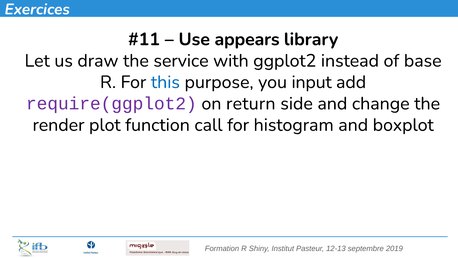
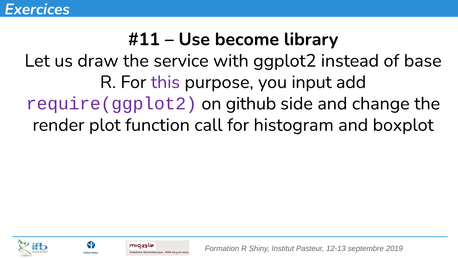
appears: appears -> become (247, 39)
this colour: blue -> purple (165, 82)
return: return -> github (251, 103)
